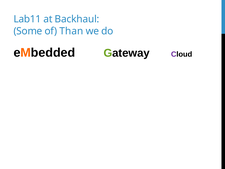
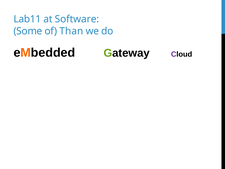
Backhaul: Backhaul -> Software (77, 19)
